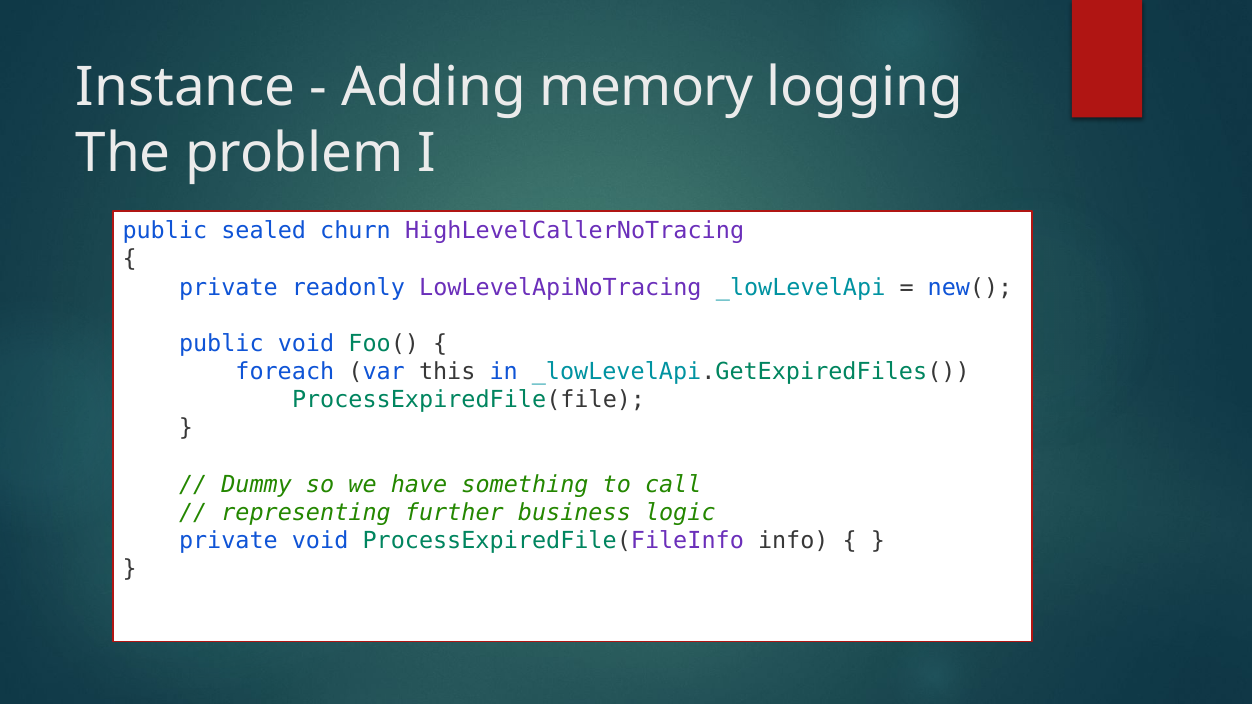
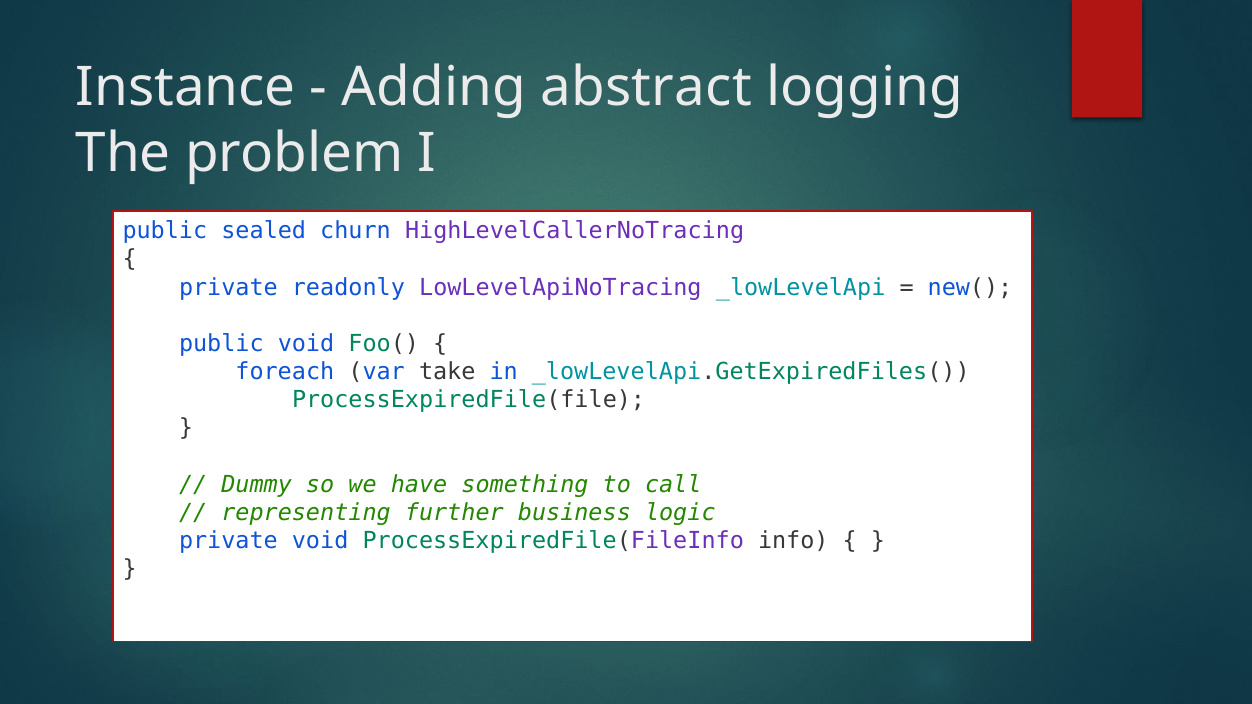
memory: memory -> abstract (646, 88)
this: this -> take (447, 372)
